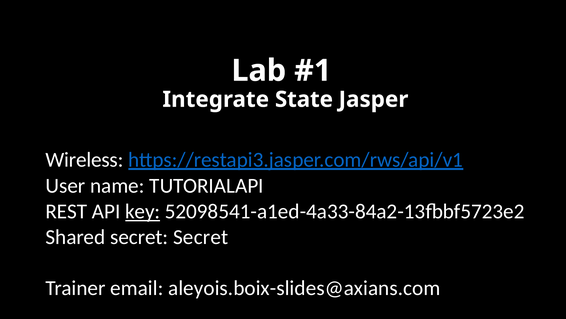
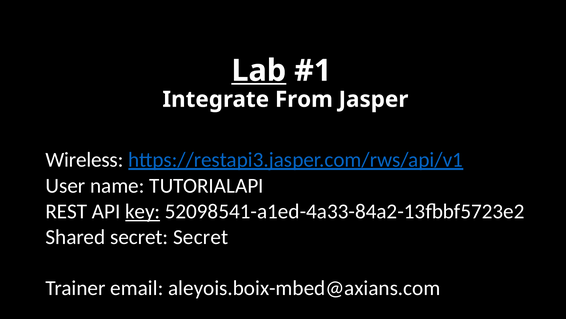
Lab underline: none -> present (259, 71)
State: State -> From (304, 99)
aleyois.boix-slides@axians.com: aleyois.boix-slides@axians.com -> aleyois.boix-mbed@axians.com (304, 287)
